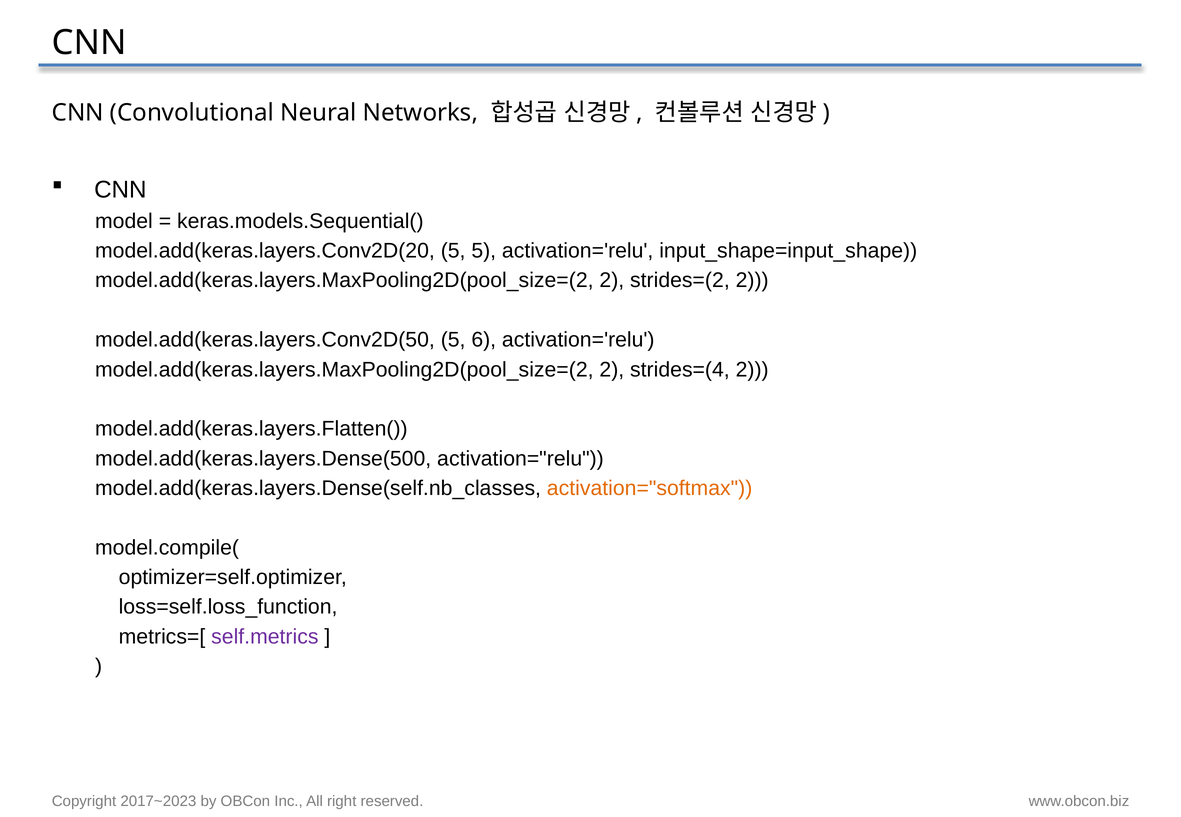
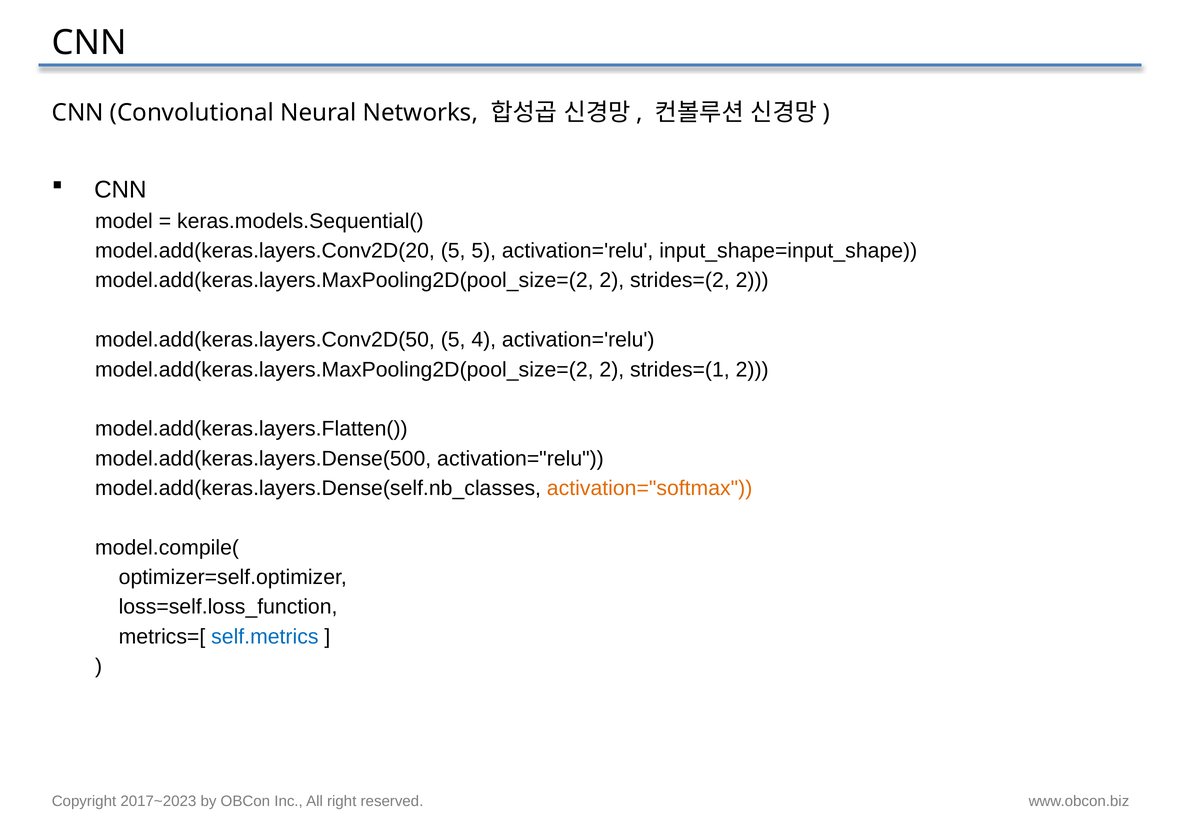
6: 6 -> 4 (484, 340)
strides=(4: strides=(4 -> strides=(1 (680, 370)
self.metrics colour: purple -> blue (265, 637)
